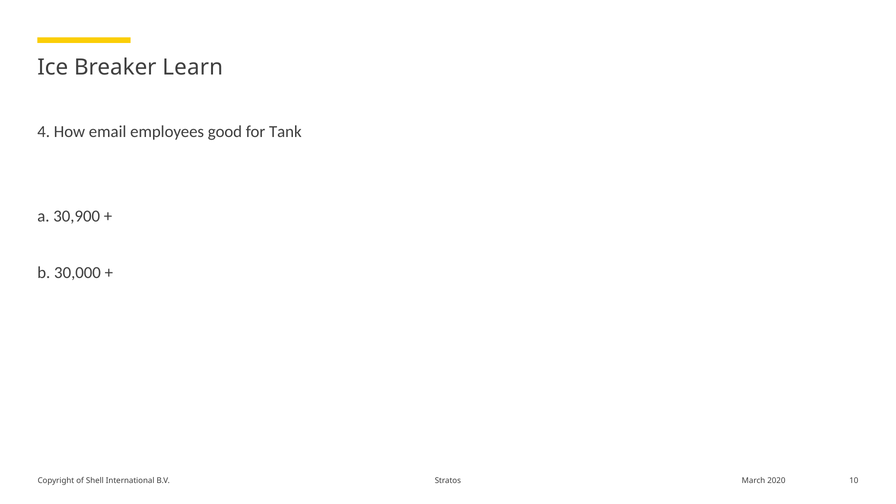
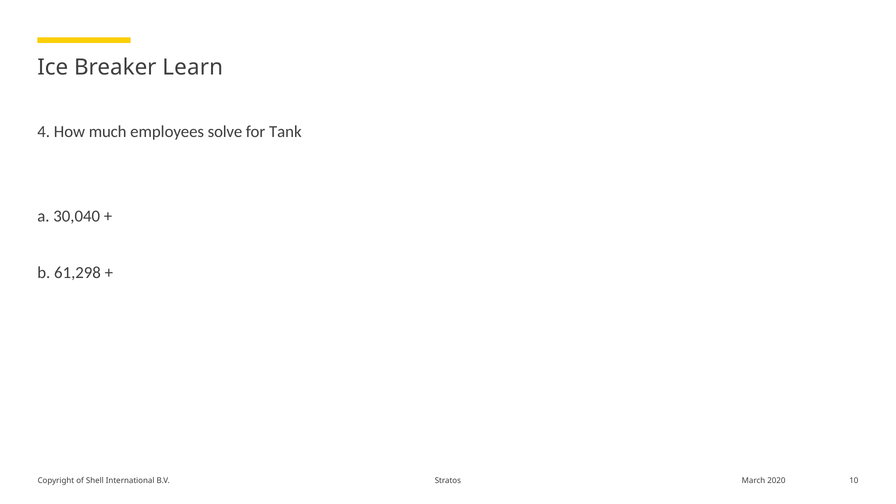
email: email -> much (108, 132)
good: good -> solve (225, 132)
30,900: 30,900 -> 30,040 (77, 216)
30,000: 30,000 -> 61,298 (77, 273)
